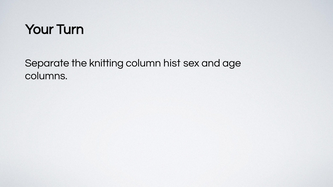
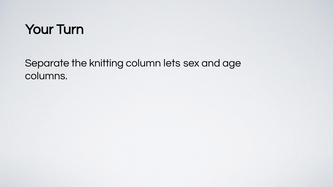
hist: hist -> lets (172, 63)
